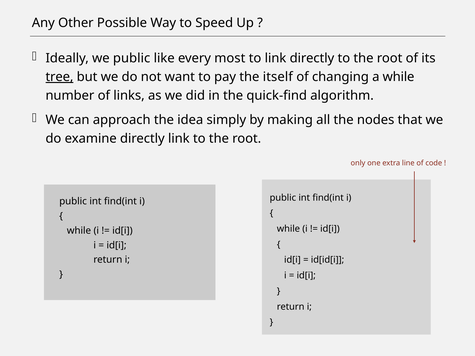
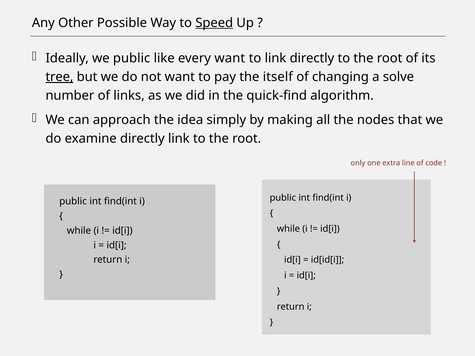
Speed underline: none -> present (214, 23)
every most: most -> want (230, 58)
a while: while -> solve (398, 77)
